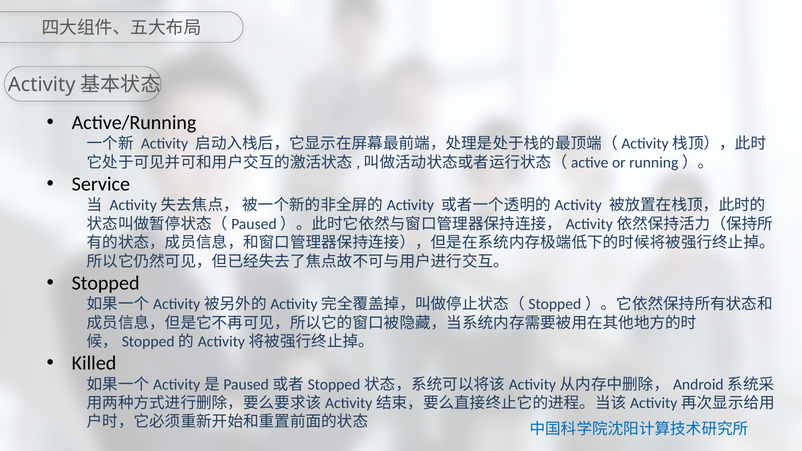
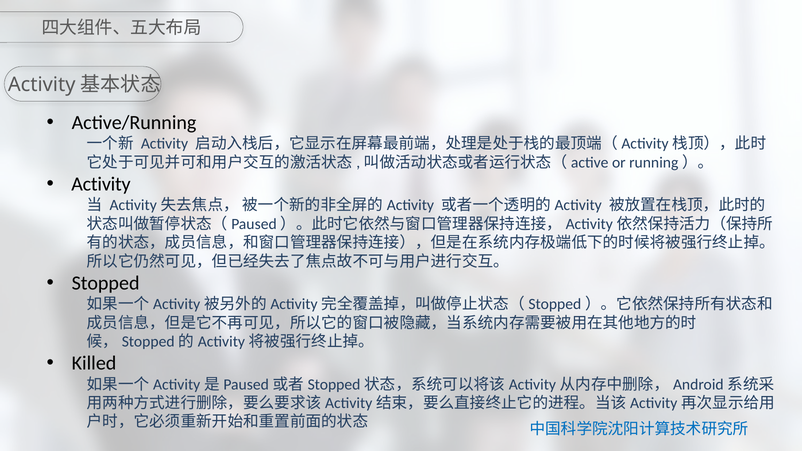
Service: Service -> Activity (101, 184)
